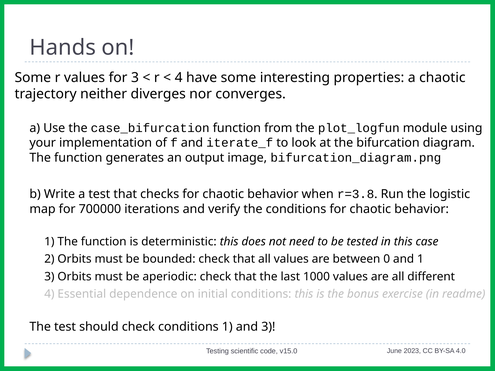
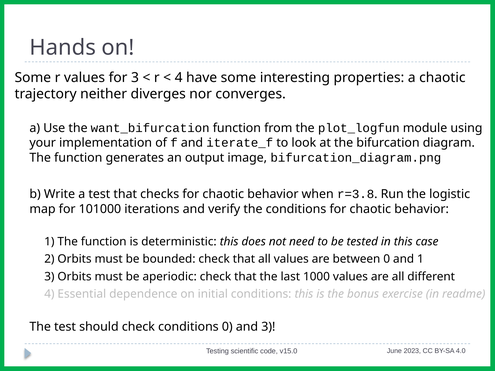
case_bifurcation: case_bifurcation -> want_bifurcation (150, 128)
700000: 700000 -> 101000 (100, 209)
conditions 1: 1 -> 0 (227, 327)
